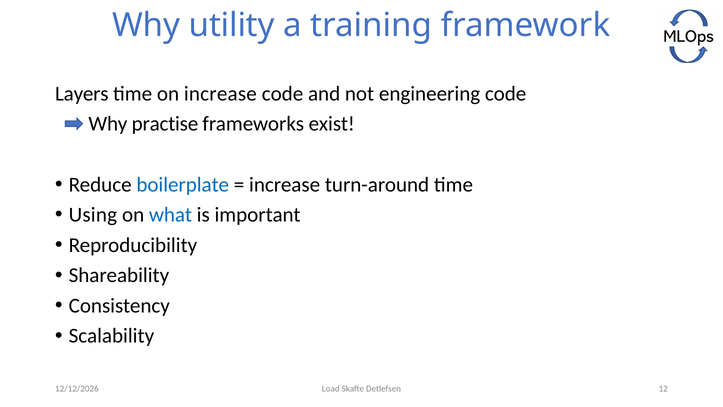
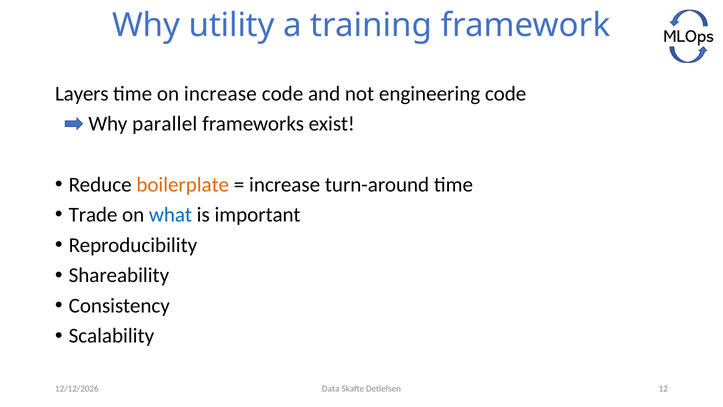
practise: practise -> parallel (165, 124)
boilerplate colour: blue -> orange (183, 184)
Using: Using -> Trade (93, 215)
Load: Load -> Data (331, 388)
